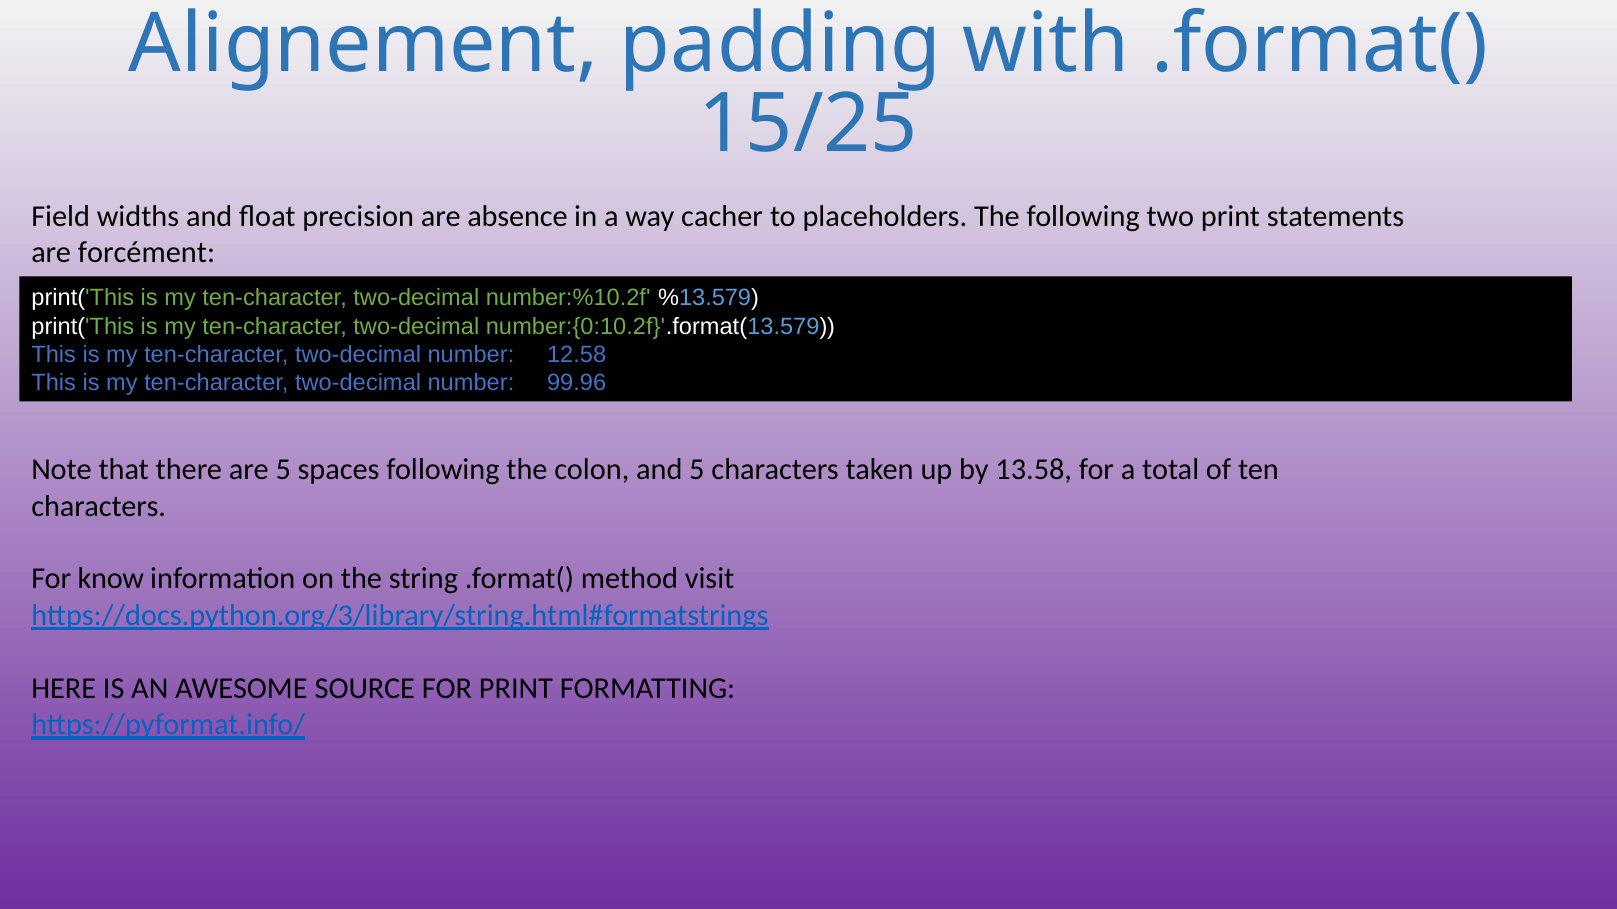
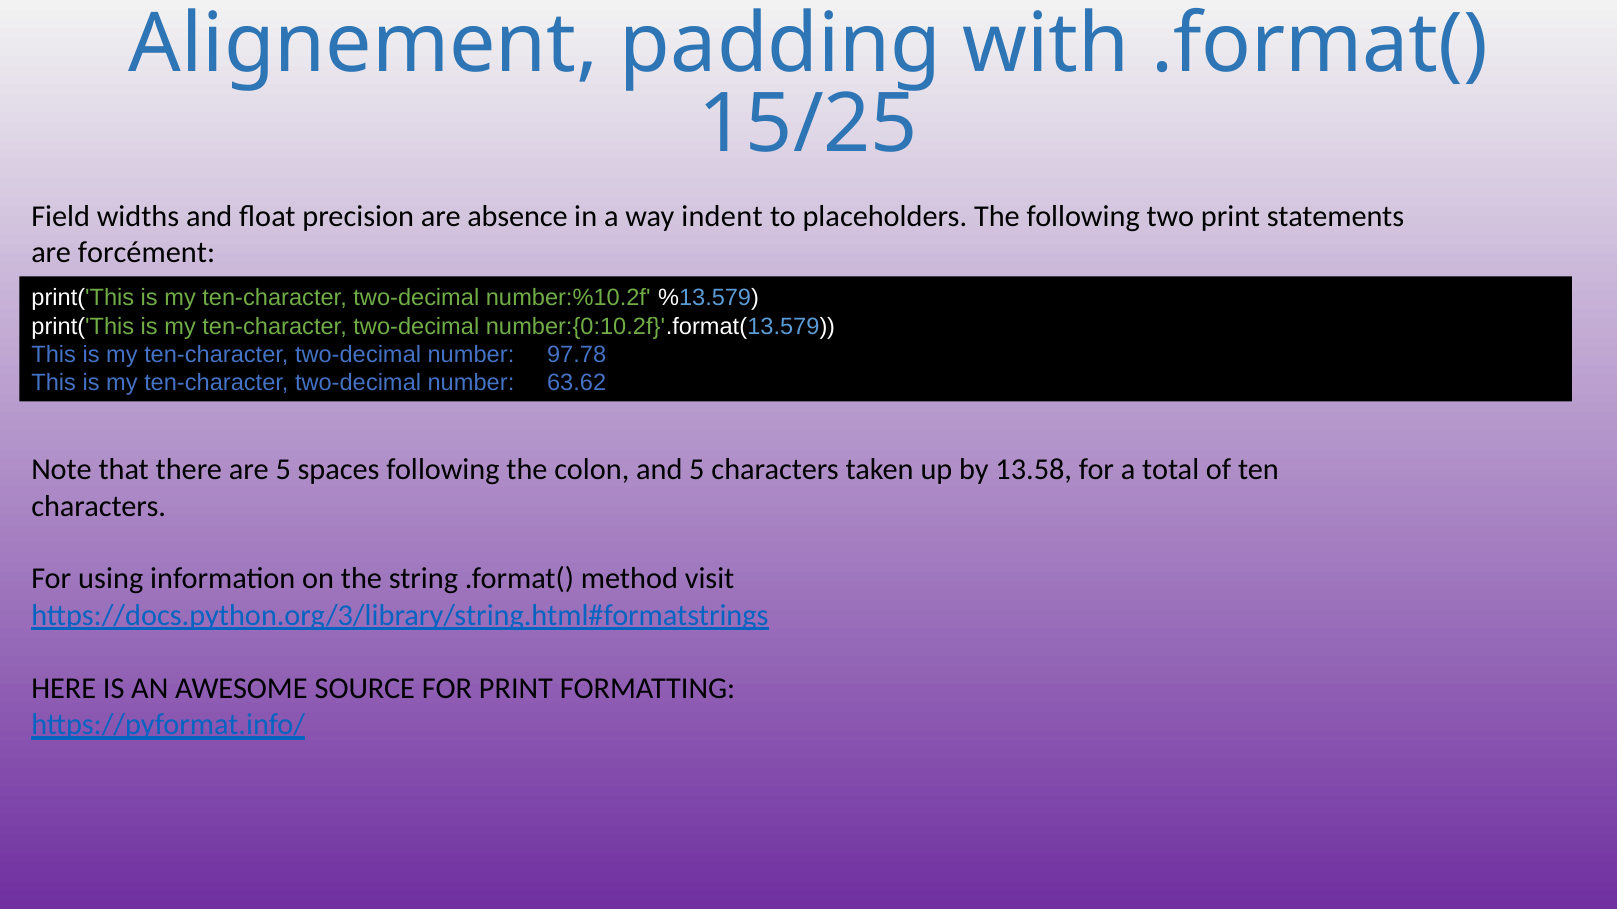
cacher: cacher -> indent (722, 216)
12.58: 12.58 -> 97.78 (577, 355)
99.96: 99.96 -> 63.62 (577, 383)
know: know -> using (111, 579)
